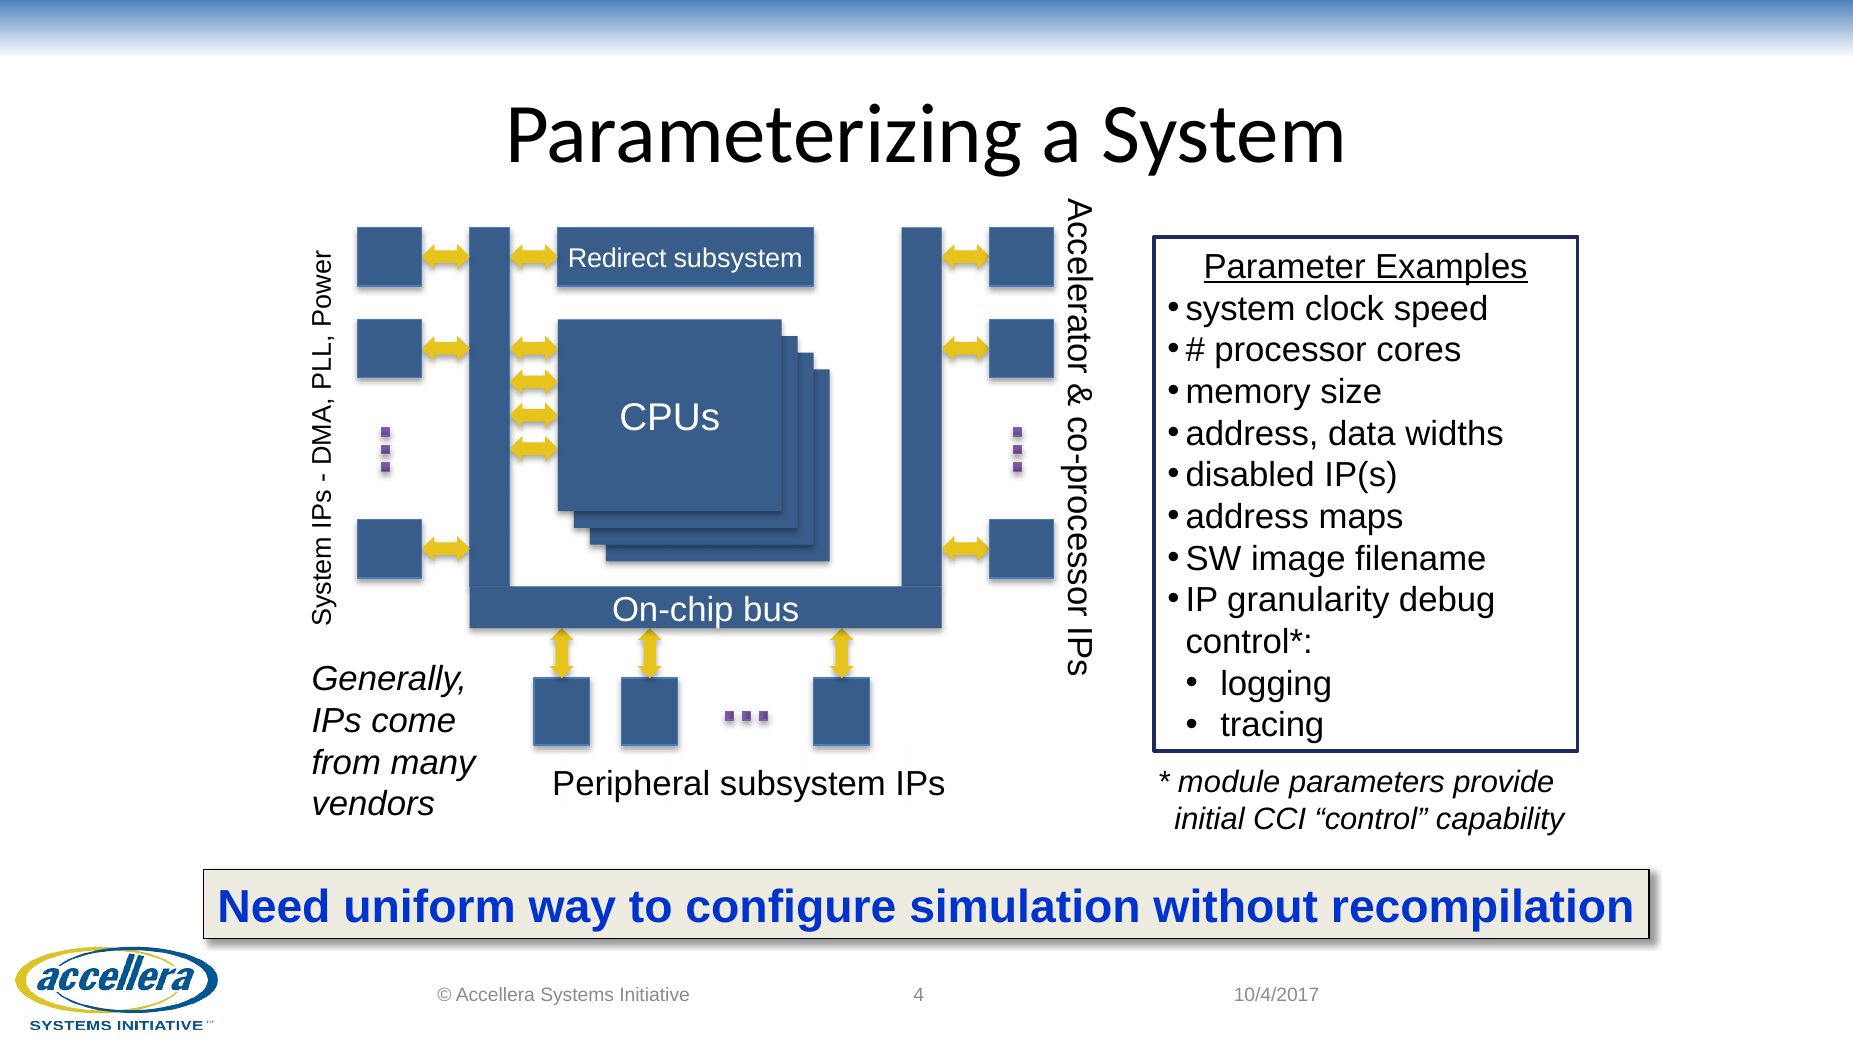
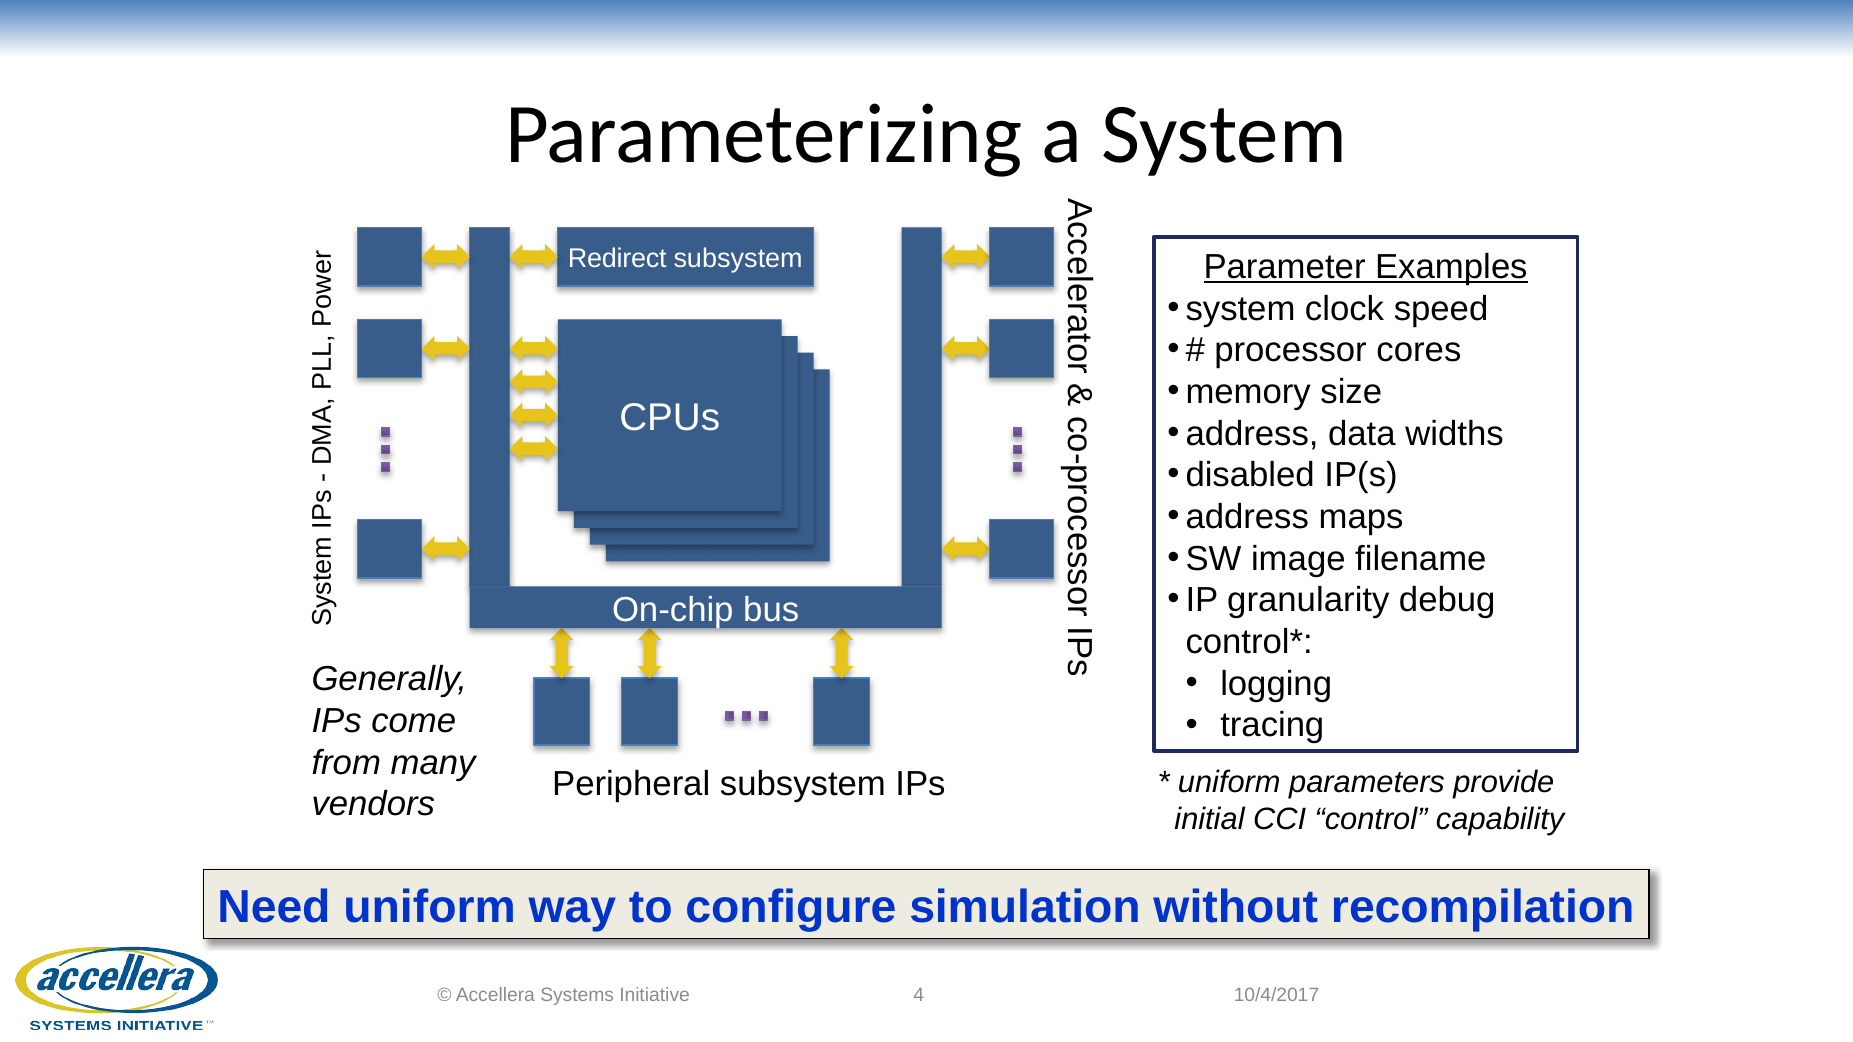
module: module -> uniform (1229, 782)
